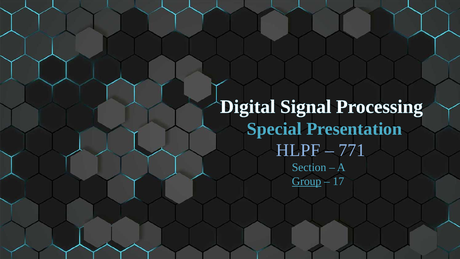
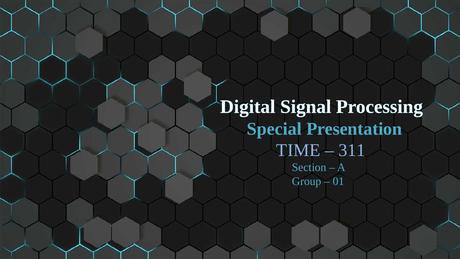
HLPF: HLPF -> TIME (298, 150)
771: 771 -> 311 (352, 150)
Group underline: present -> none (307, 181)
17: 17 -> 01 (338, 181)
